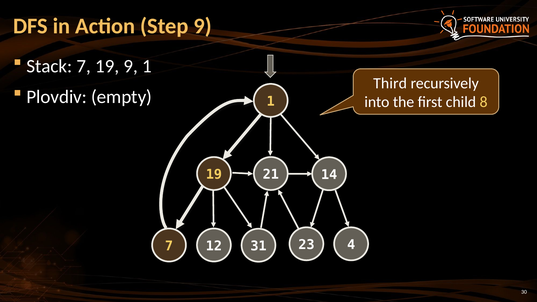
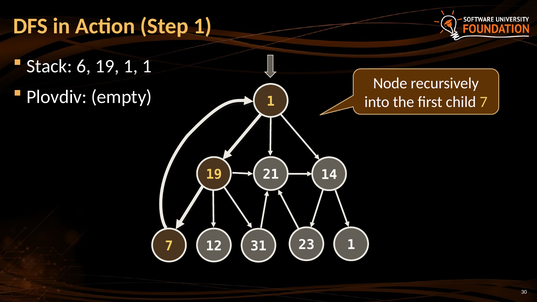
Step 9: 9 -> 1 (203, 26)
Stack 7: 7 -> 6 (84, 66)
19 9: 9 -> 1 (131, 66)
Third: Third -> Node (390, 83)
child 8: 8 -> 7 (484, 102)
23 4: 4 -> 1 (351, 245)
